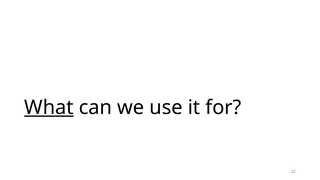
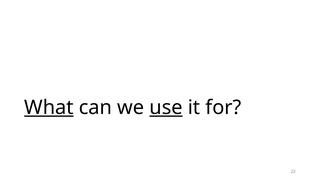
use underline: none -> present (166, 108)
